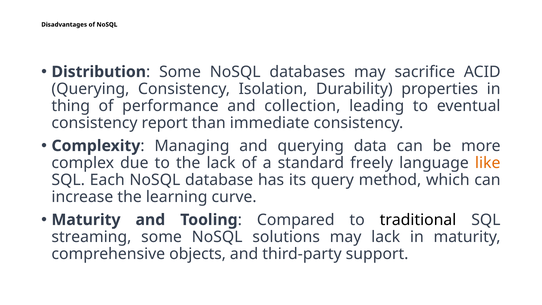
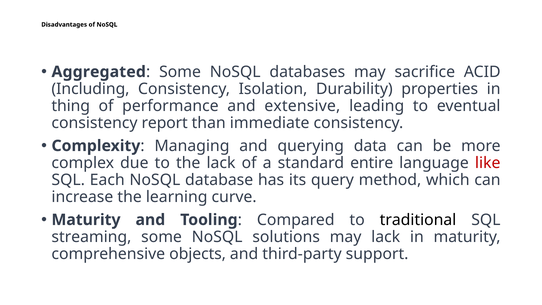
Distribution: Distribution -> Aggregated (99, 72)
Querying: Querying -> Including (90, 89)
collection: collection -> extensive (302, 106)
freely: freely -> entire (372, 163)
like colour: orange -> red (488, 163)
